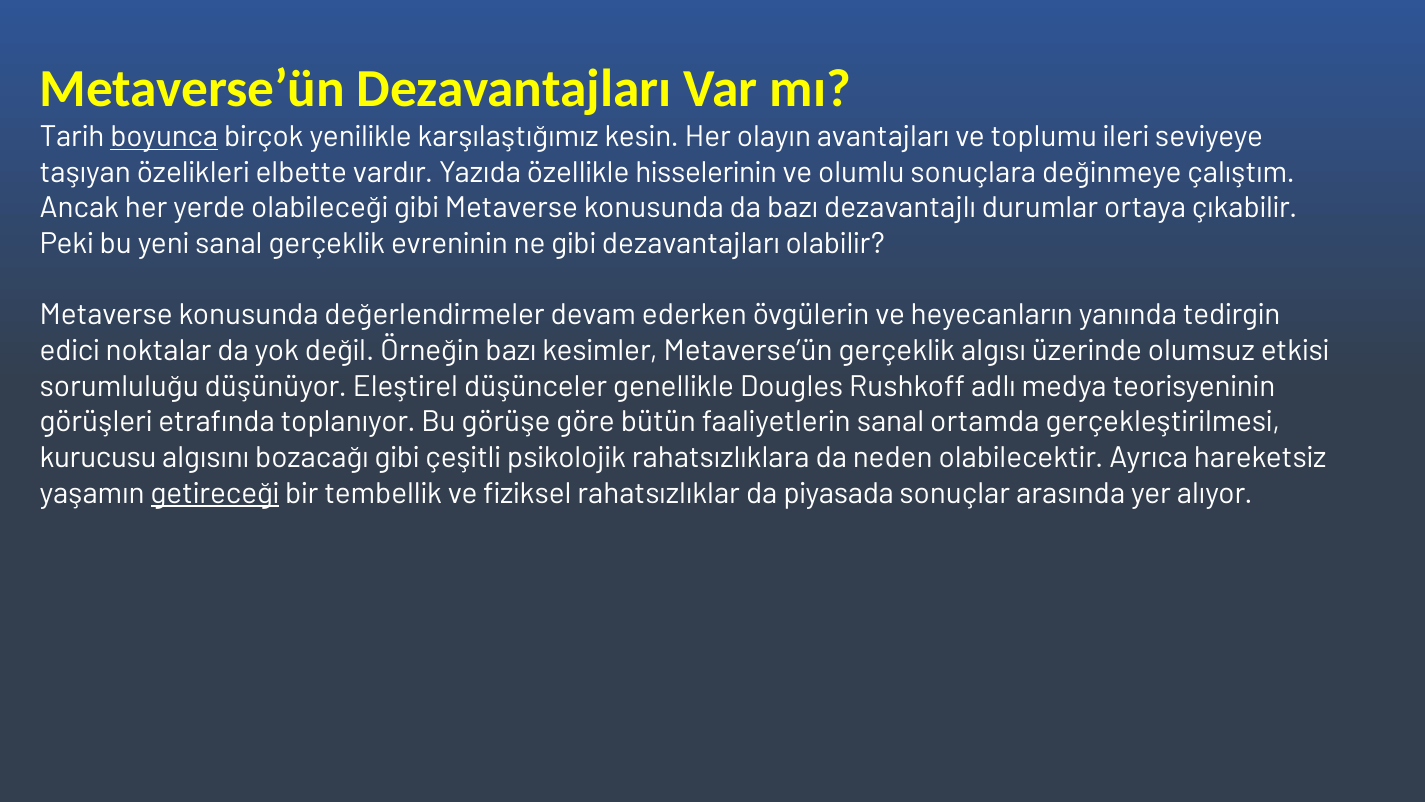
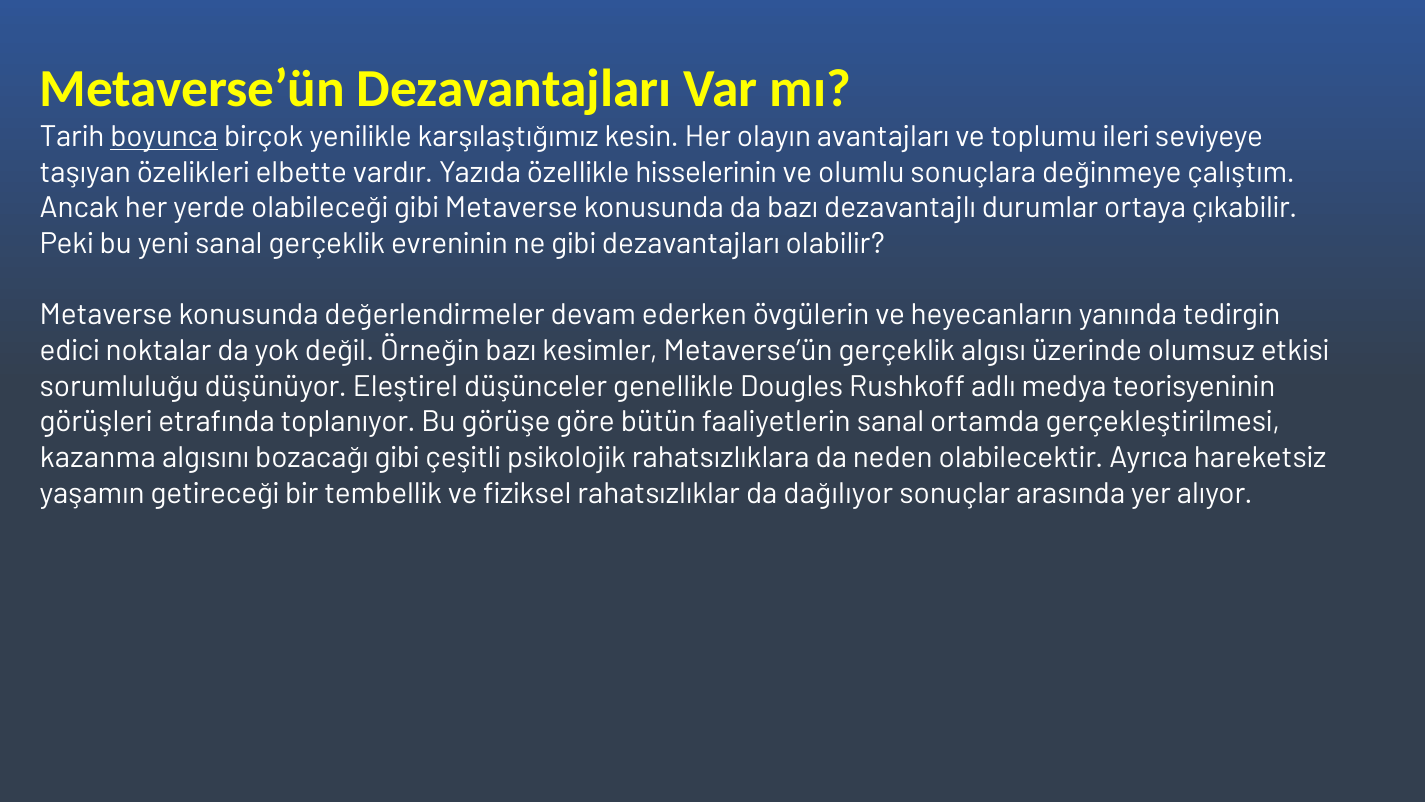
kurucusu: kurucusu -> kazanma (98, 457)
getireceği underline: present -> none (215, 493)
piyasada: piyasada -> dağılıyor (838, 493)
